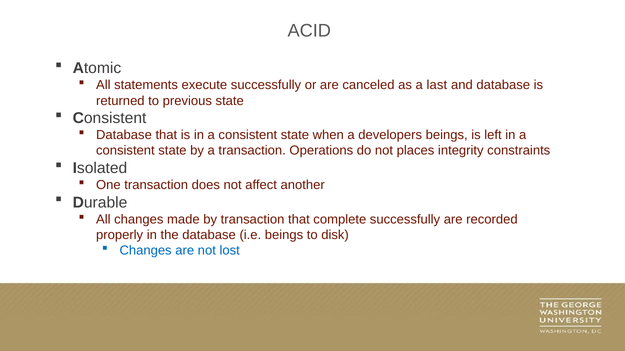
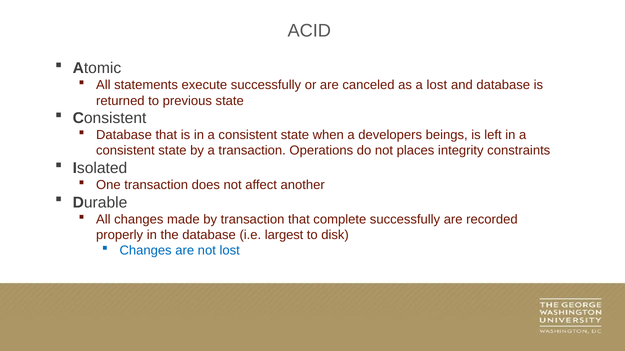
a last: last -> lost (437, 85)
i.e beings: beings -> largest (284, 235)
